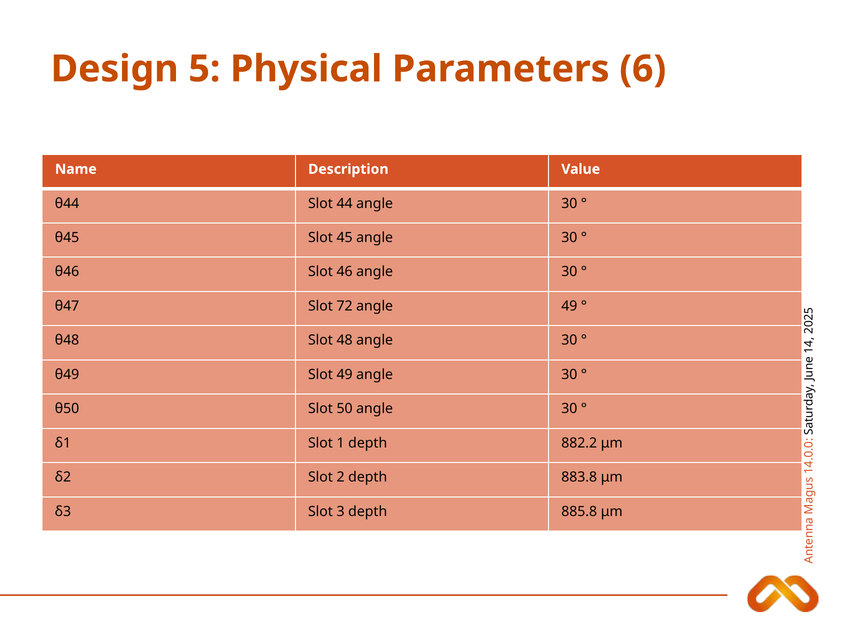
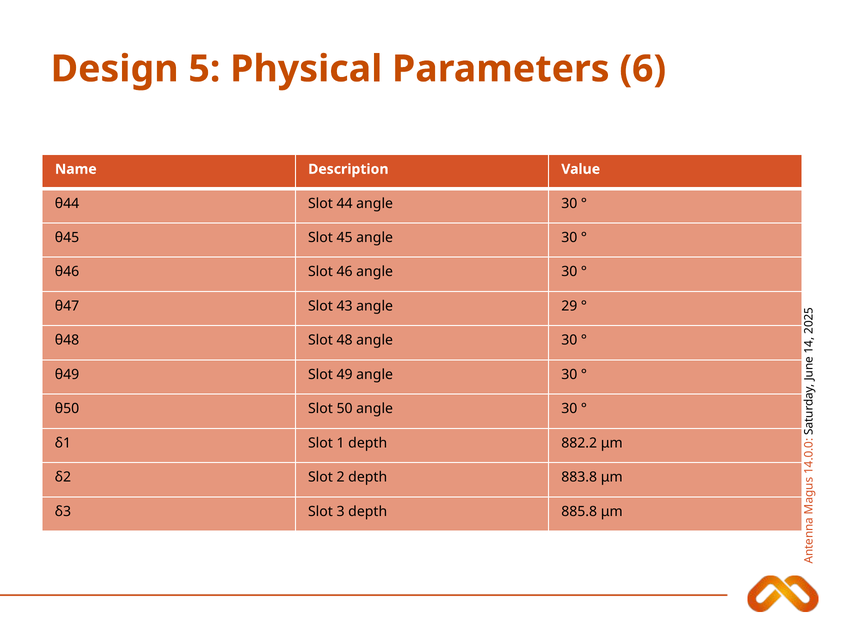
72: 72 -> 43 (345, 306)
angle 49: 49 -> 29 (569, 306)
